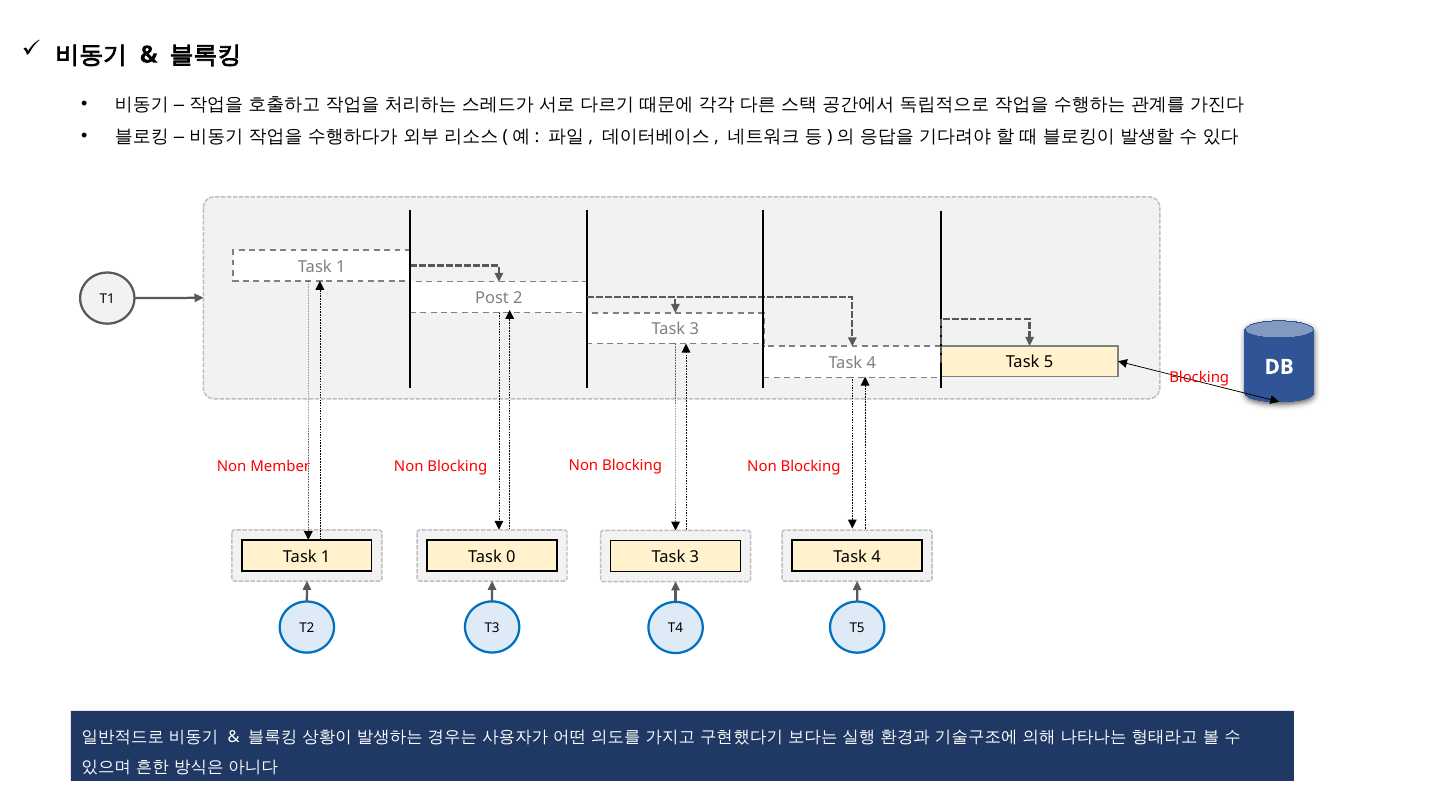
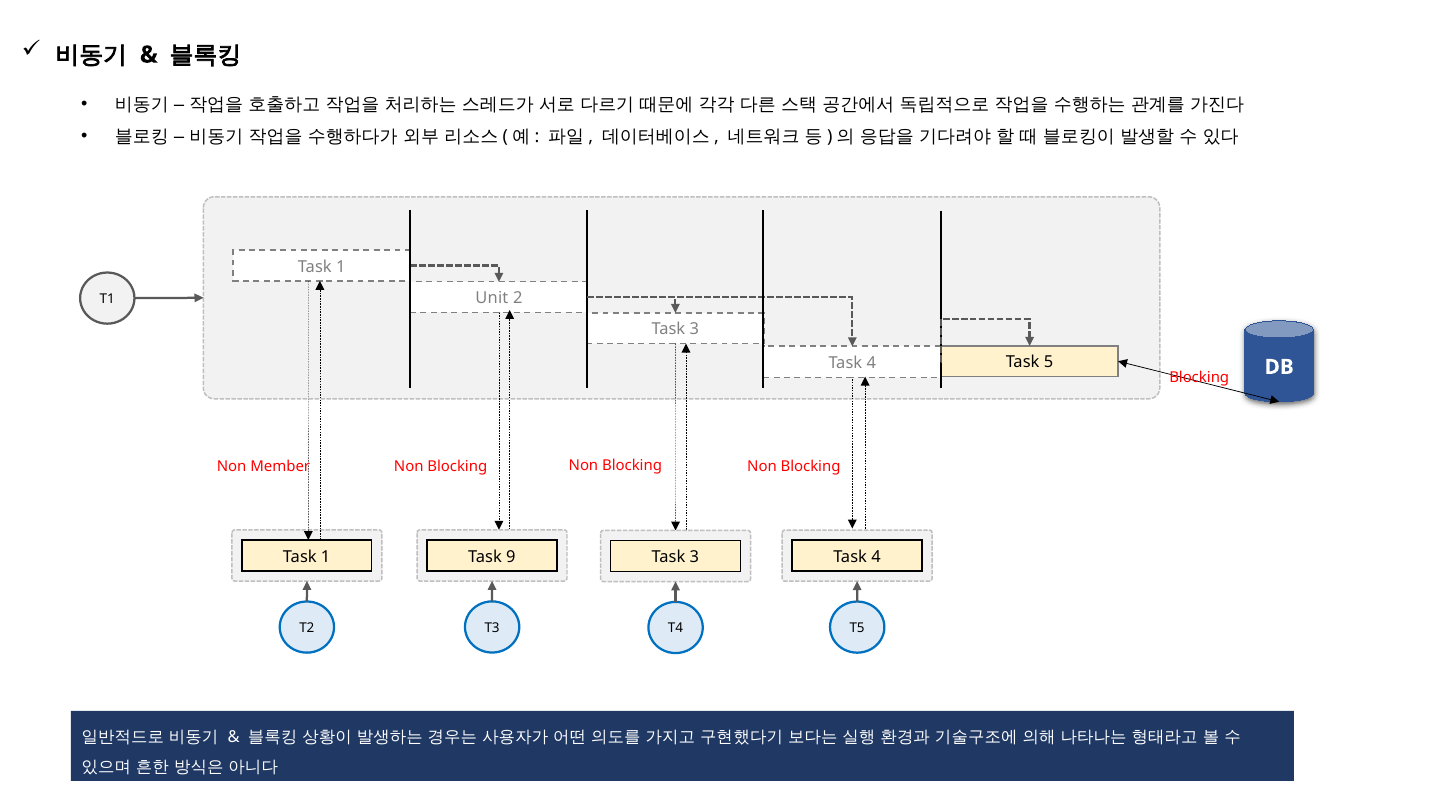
Post: Post -> Unit (492, 298)
0: 0 -> 9 (511, 557)
